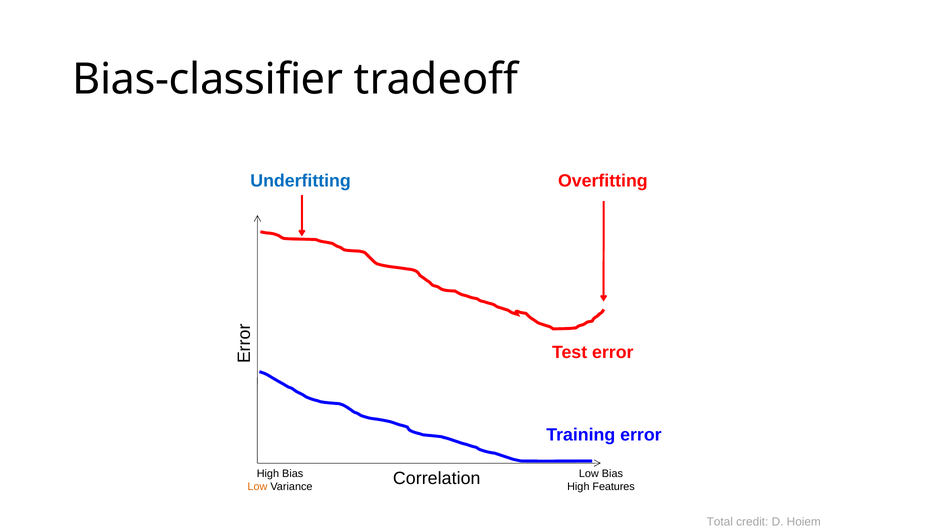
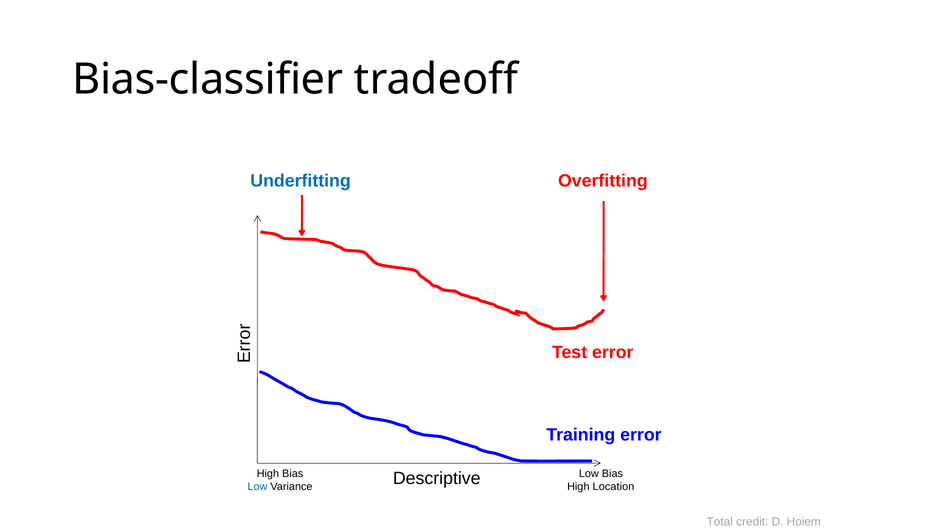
Correlation: Correlation -> Descriptive (437, 479)
Low colour: orange -> blue (257, 487)
Features: Features -> Location (613, 487)
